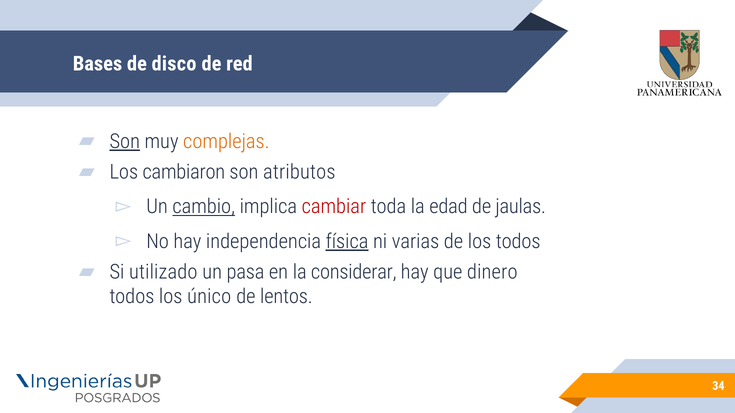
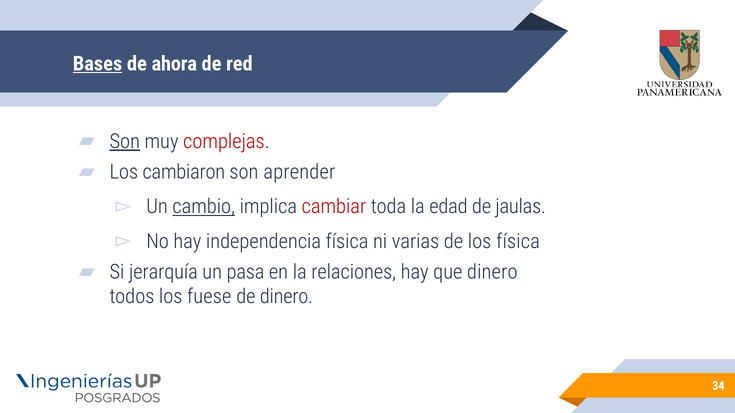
Bases underline: none -> present (98, 64)
disco: disco -> ahora (174, 64)
complejas colour: orange -> red (226, 142)
atributos: atributos -> aprender (299, 172)
física underline: present -> none (347, 242)
los todos: todos -> física (518, 242)
utilizado: utilizado -> jerarquía (163, 272)
considerar: considerar -> relaciones (354, 272)
único: único -> fuese (209, 297)
de lentos: lentos -> dinero (286, 297)
